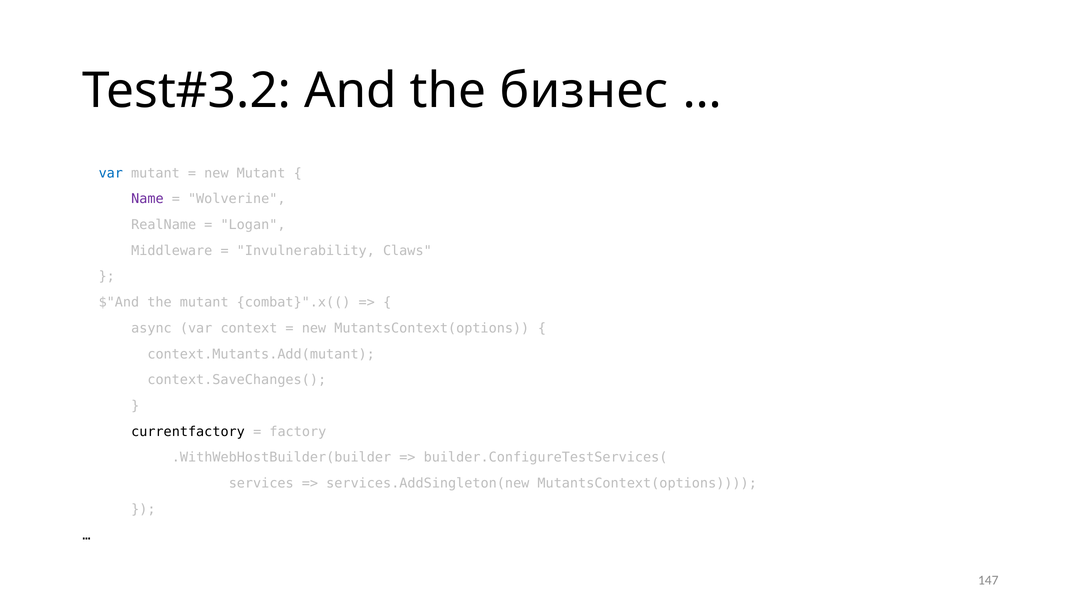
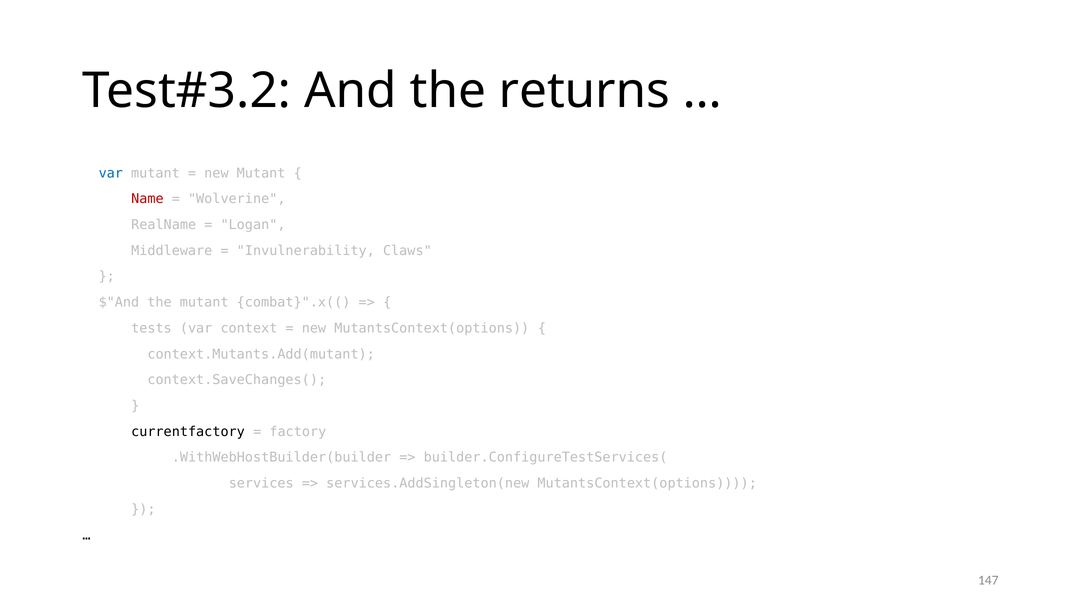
бизнес: бизнес -> returns (584, 91)
Name colour: purple -> red (147, 199)
async: async -> tests (151, 328)
